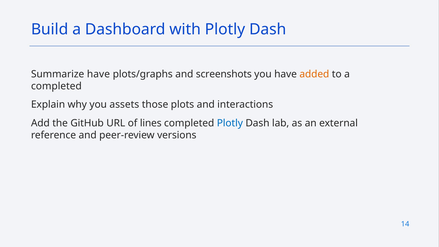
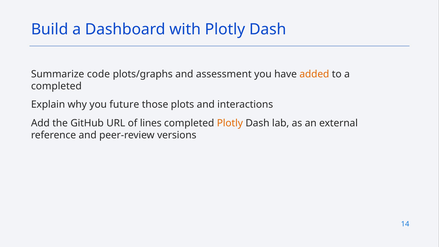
Summarize have: have -> code (98, 74)
screenshots: screenshots -> assessment (224, 74)
assets: assets -> future (124, 105)
Plotly colour: blue -> orange (230, 123)
